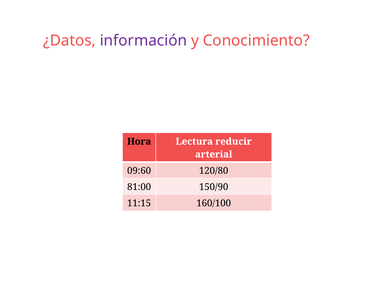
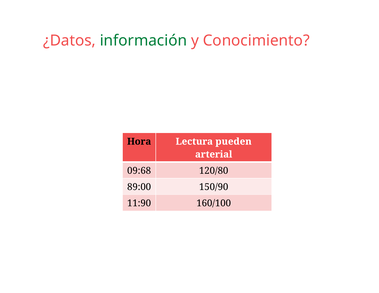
información colour: purple -> green (143, 41)
reducir: reducir -> pueden (234, 141)
09:60: 09:60 -> 09:68 (139, 171)
81:00: 81:00 -> 89:00 (139, 187)
11:15: 11:15 -> 11:90 (139, 203)
